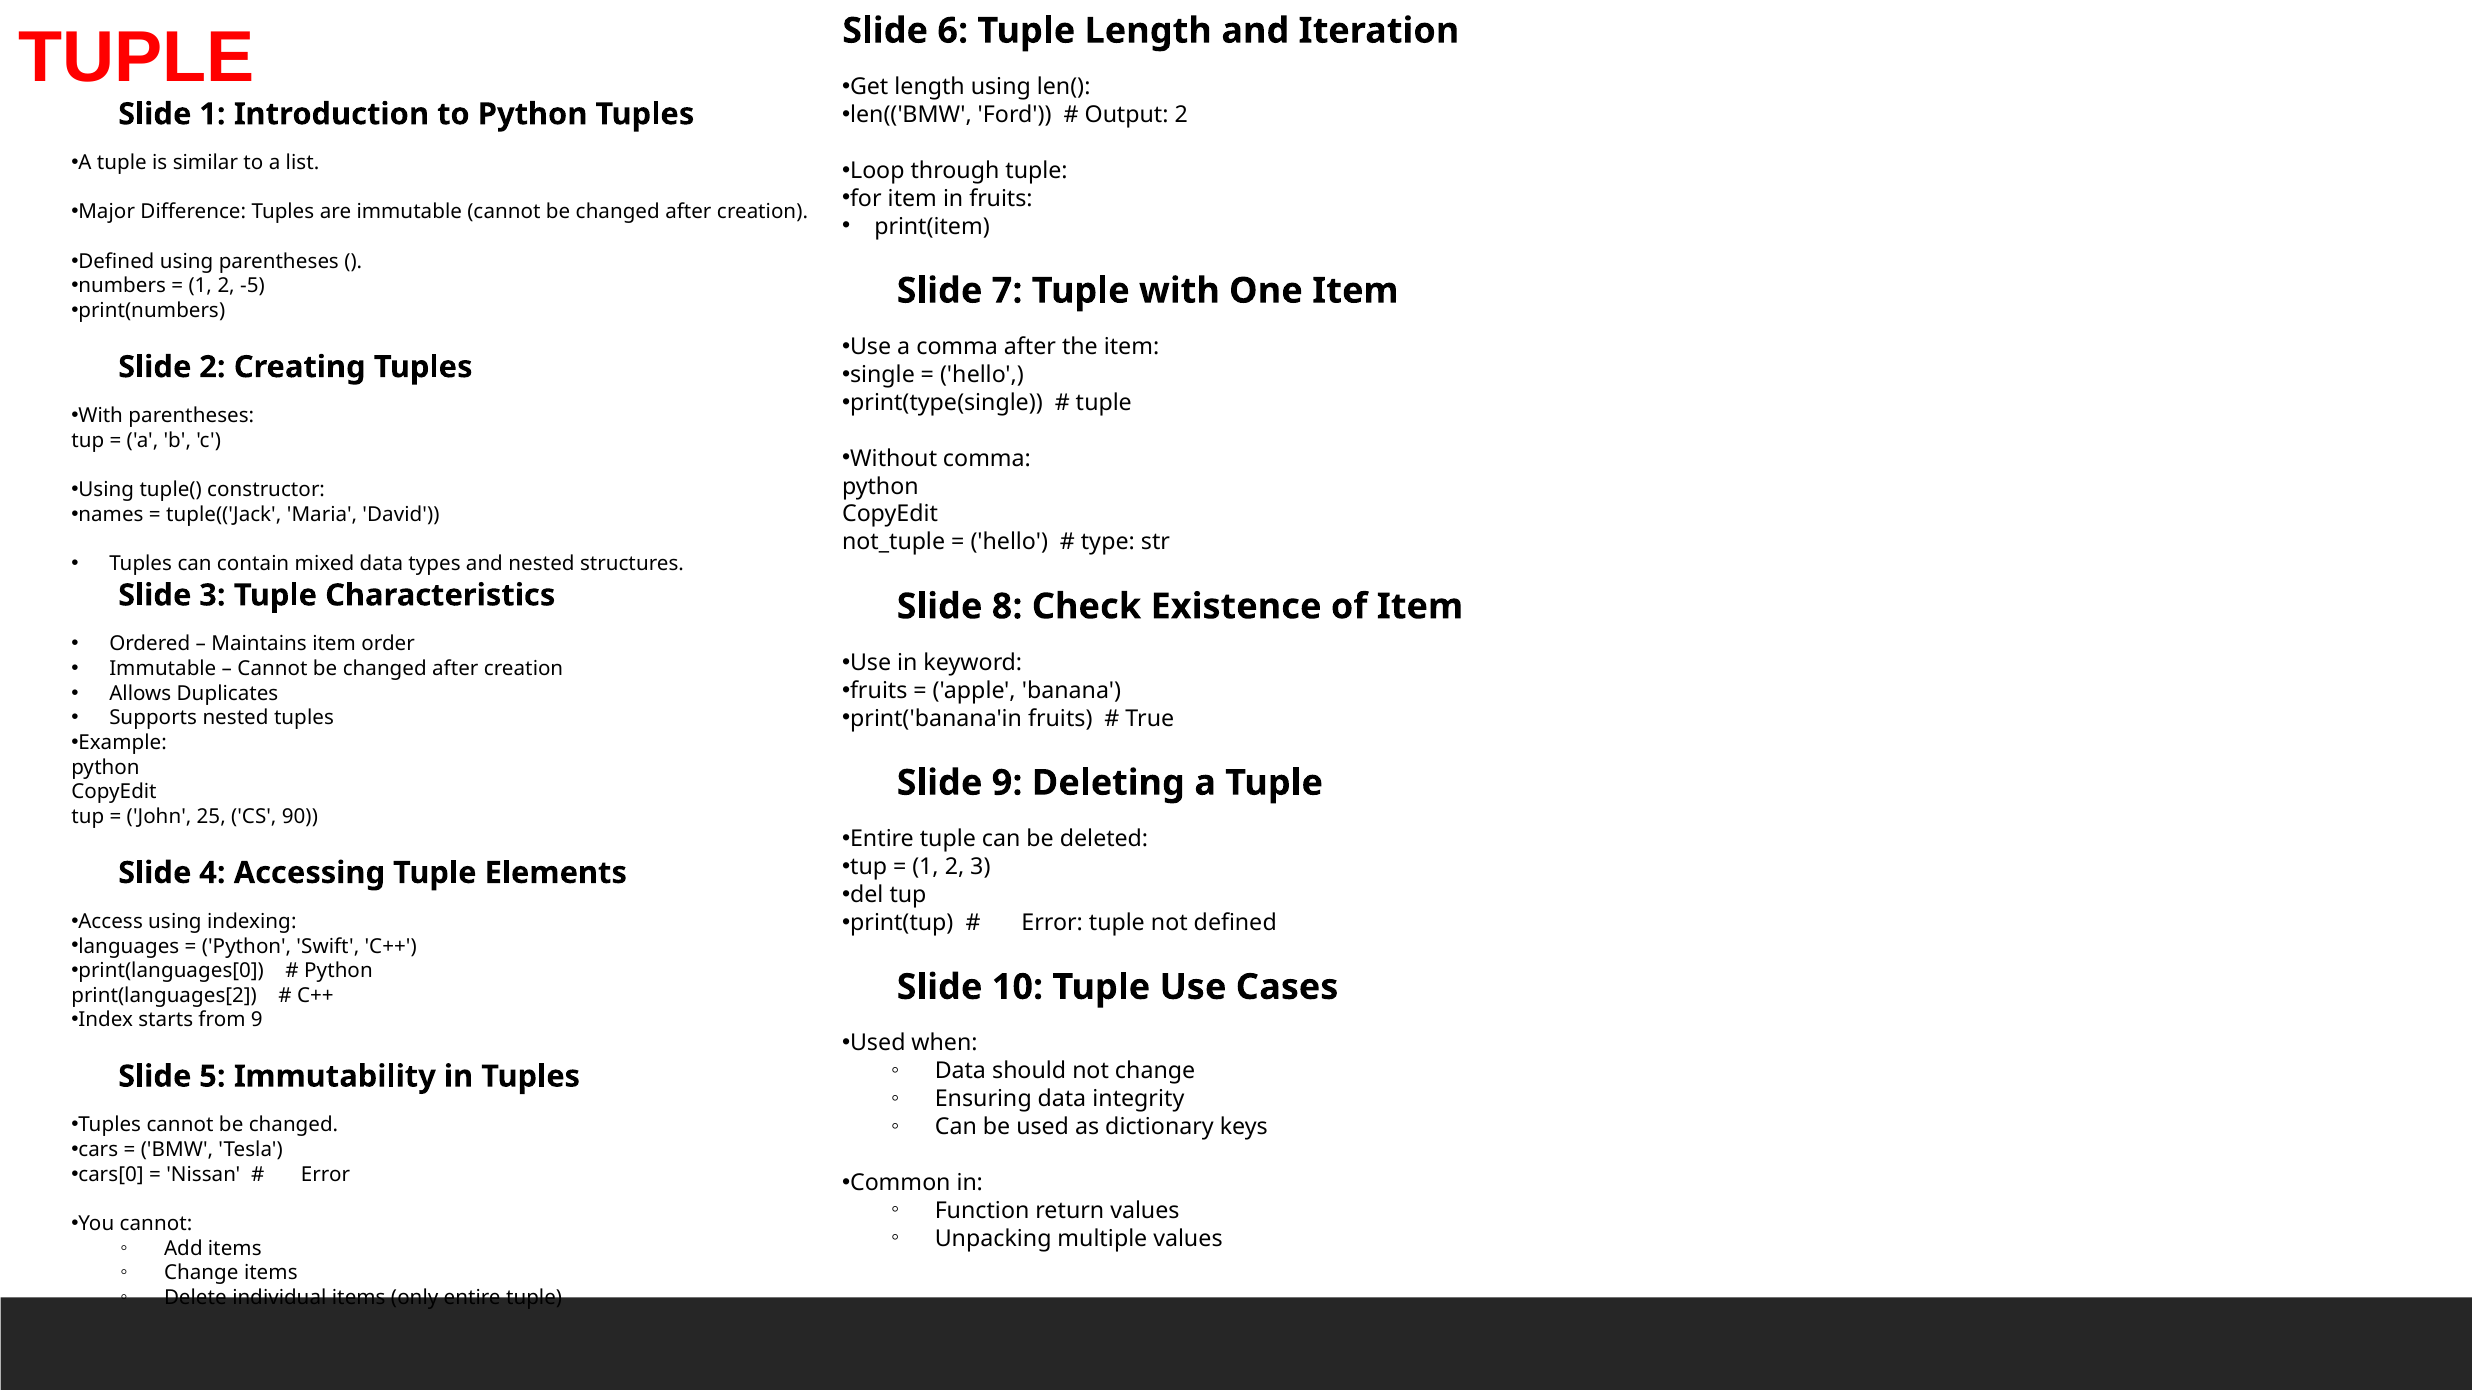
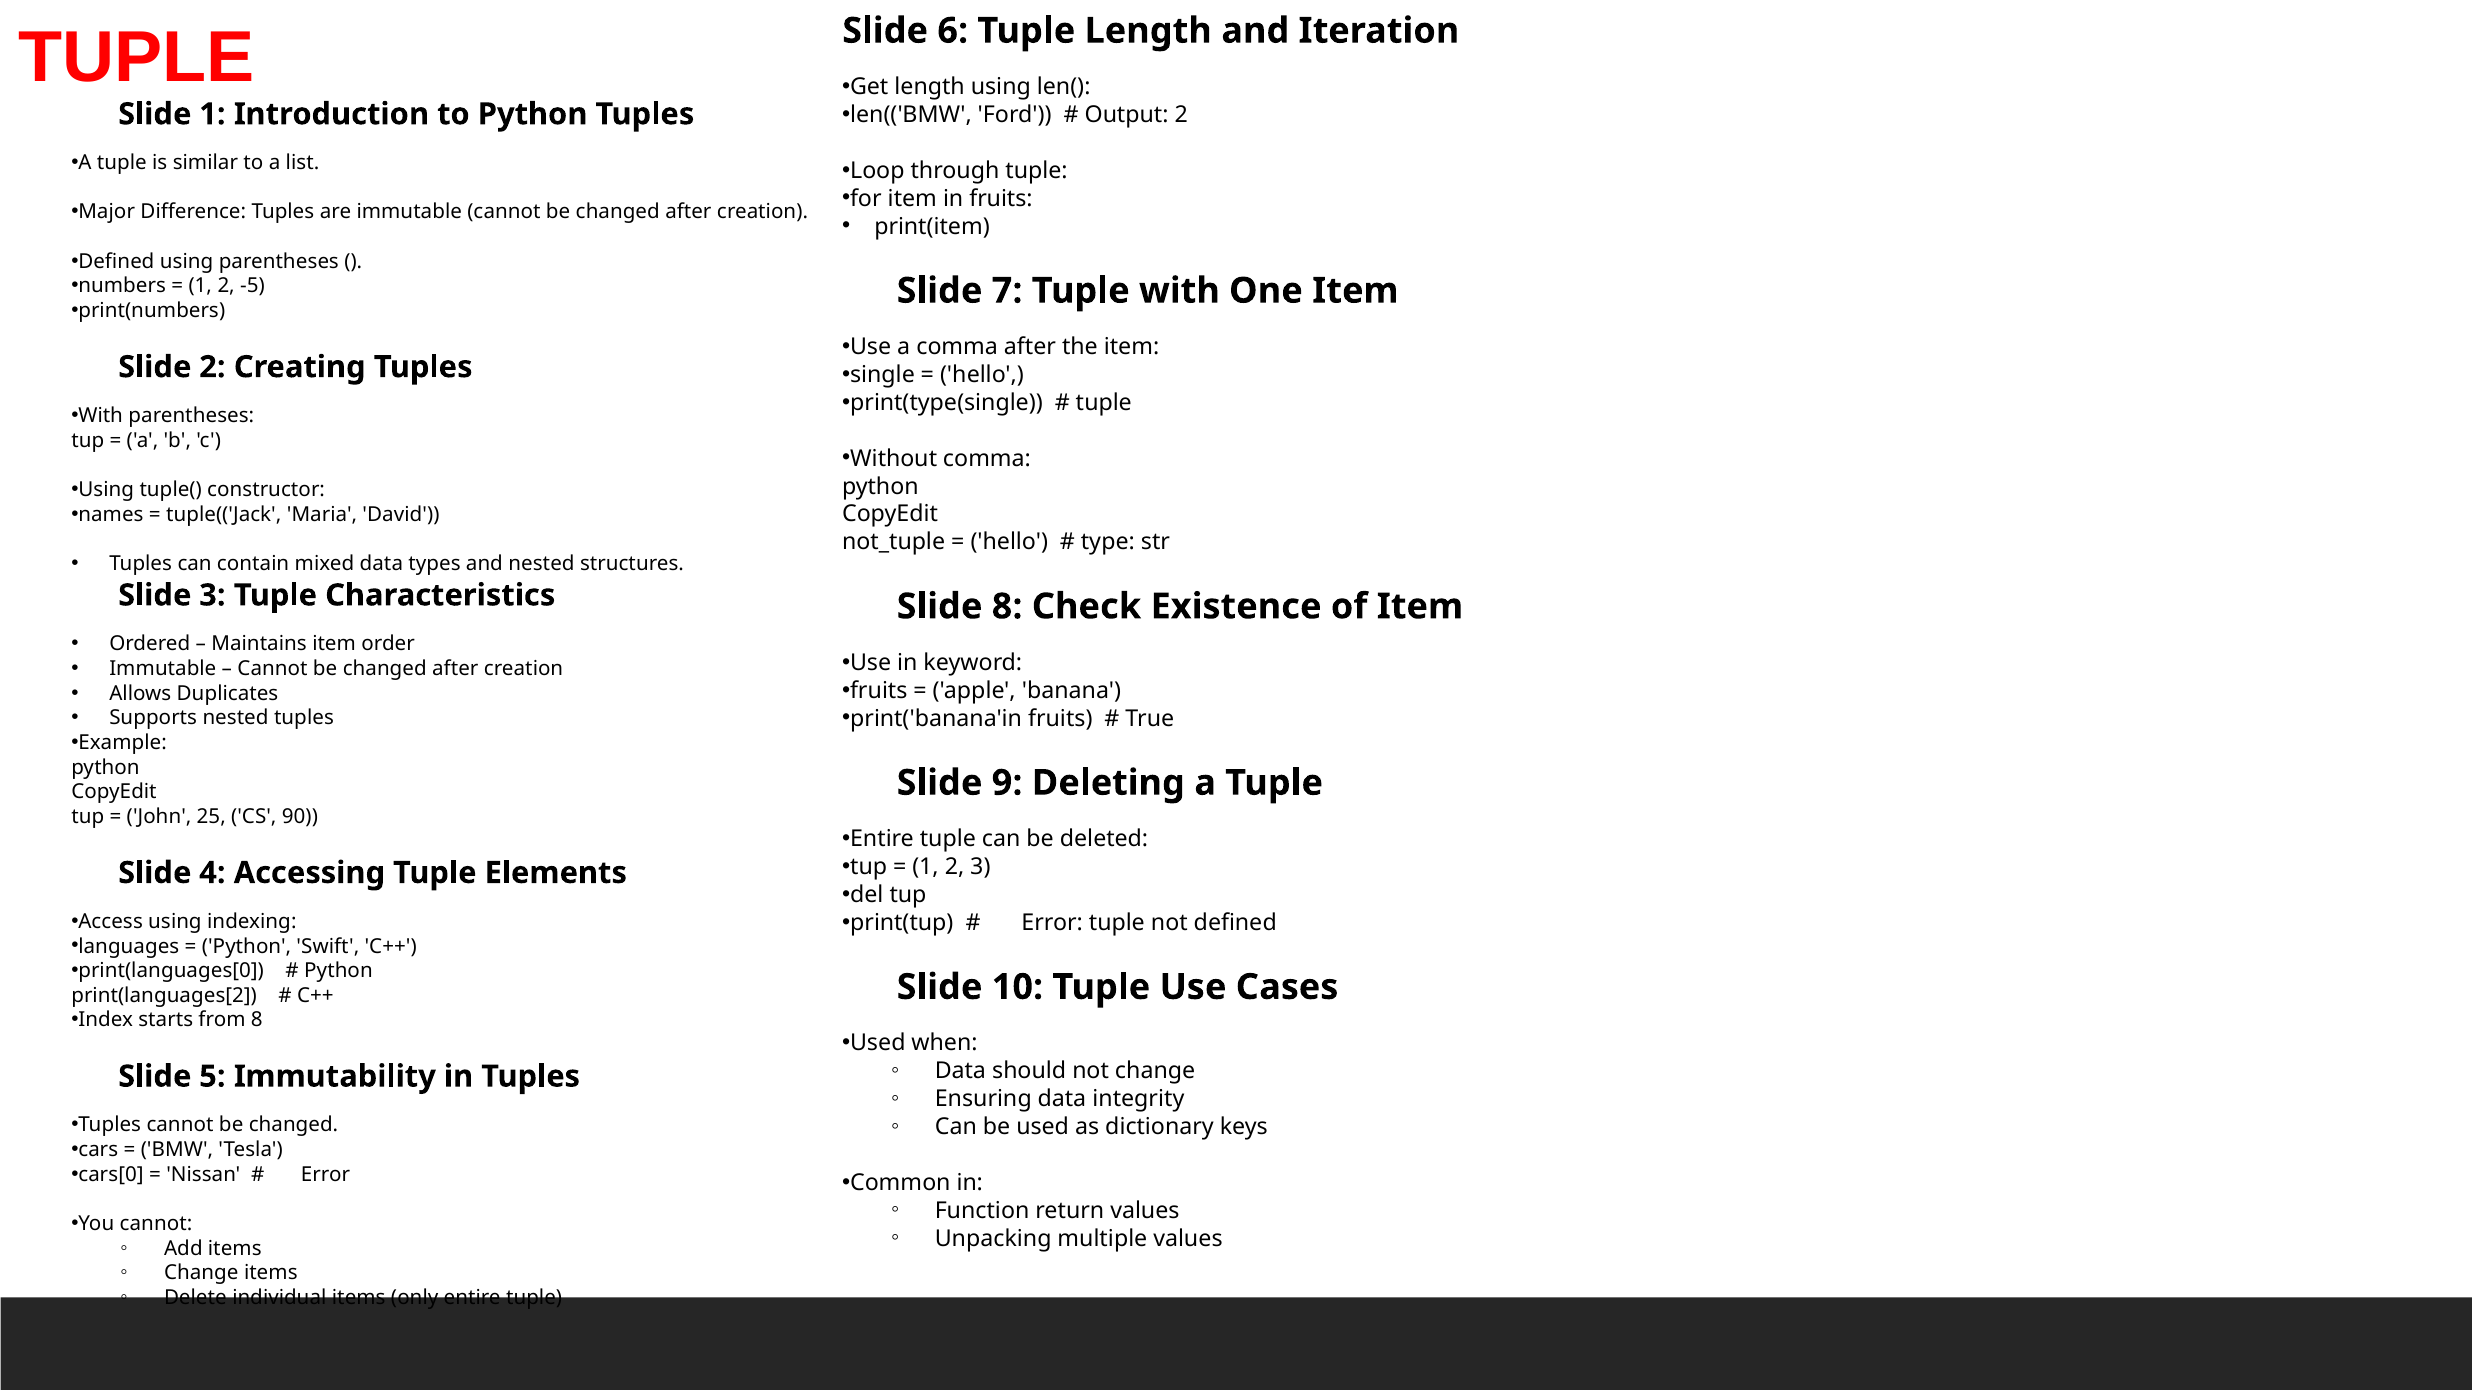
from 9: 9 -> 8 (257, 1021)
